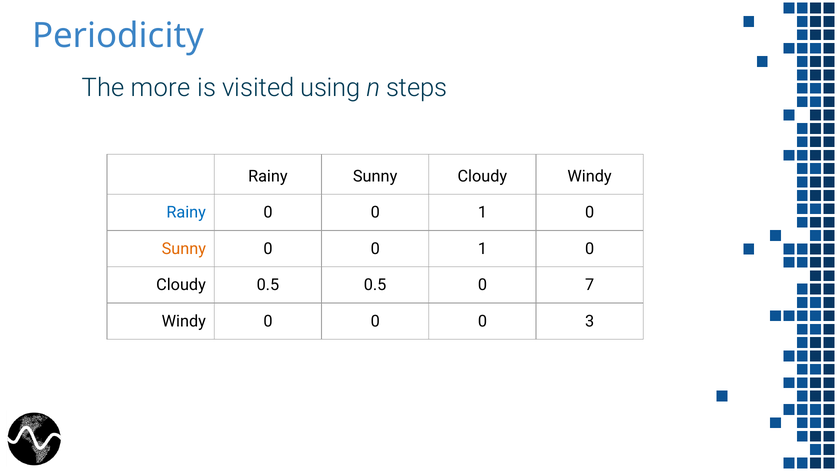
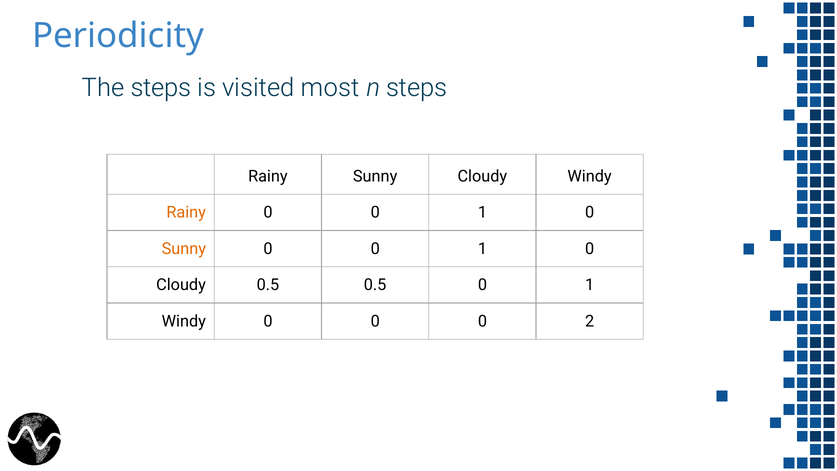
The more: more -> steps (161, 88)
using: using -> most (330, 88)
Rainy colour: blue -> orange (186, 212)
0.5 0 7: 7 -> 1 (590, 285)
3: 3 -> 2 (590, 321)
